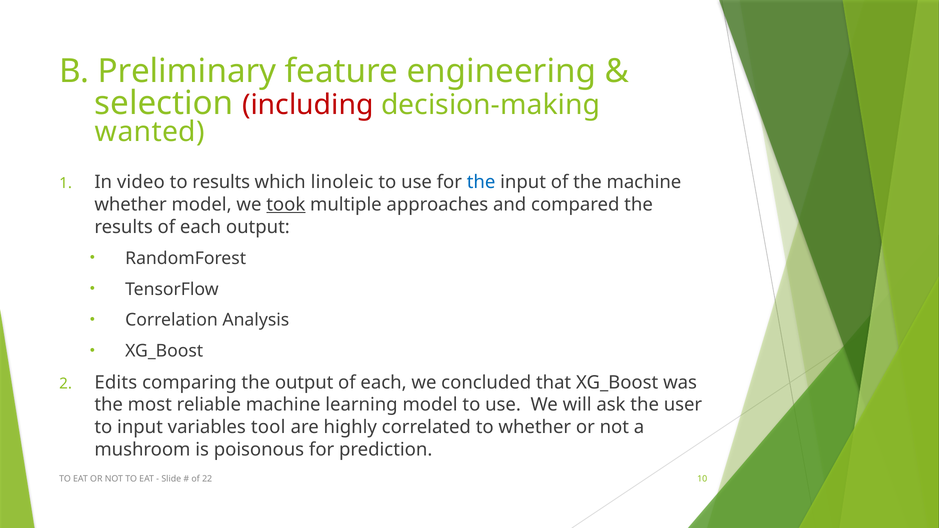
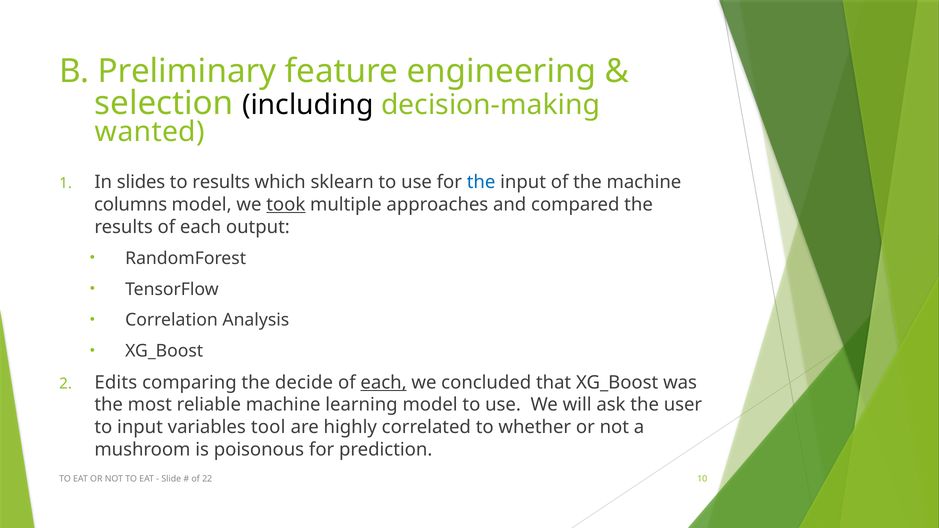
including colour: red -> black (308, 105)
video: video -> slides (141, 182)
linoleic: linoleic -> sklearn (342, 182)
whether: whether -> columns (131, 205)
the output: output -> decide (304, 383)
each underline: none -> present (384, 383)
